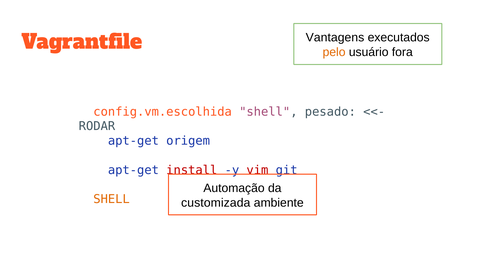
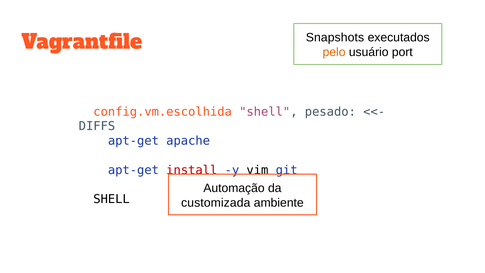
Vantagens: Vantagens -> Snapshots (335, 38)
fora: fora -> port (402, 52)
RODAR: RODAR -> DIFFS (97, 126)
origem: origem -> apache (188, 141)
vim colour: red -> black (257, 170)
SHELL colour: orange -> black (112, 199)
